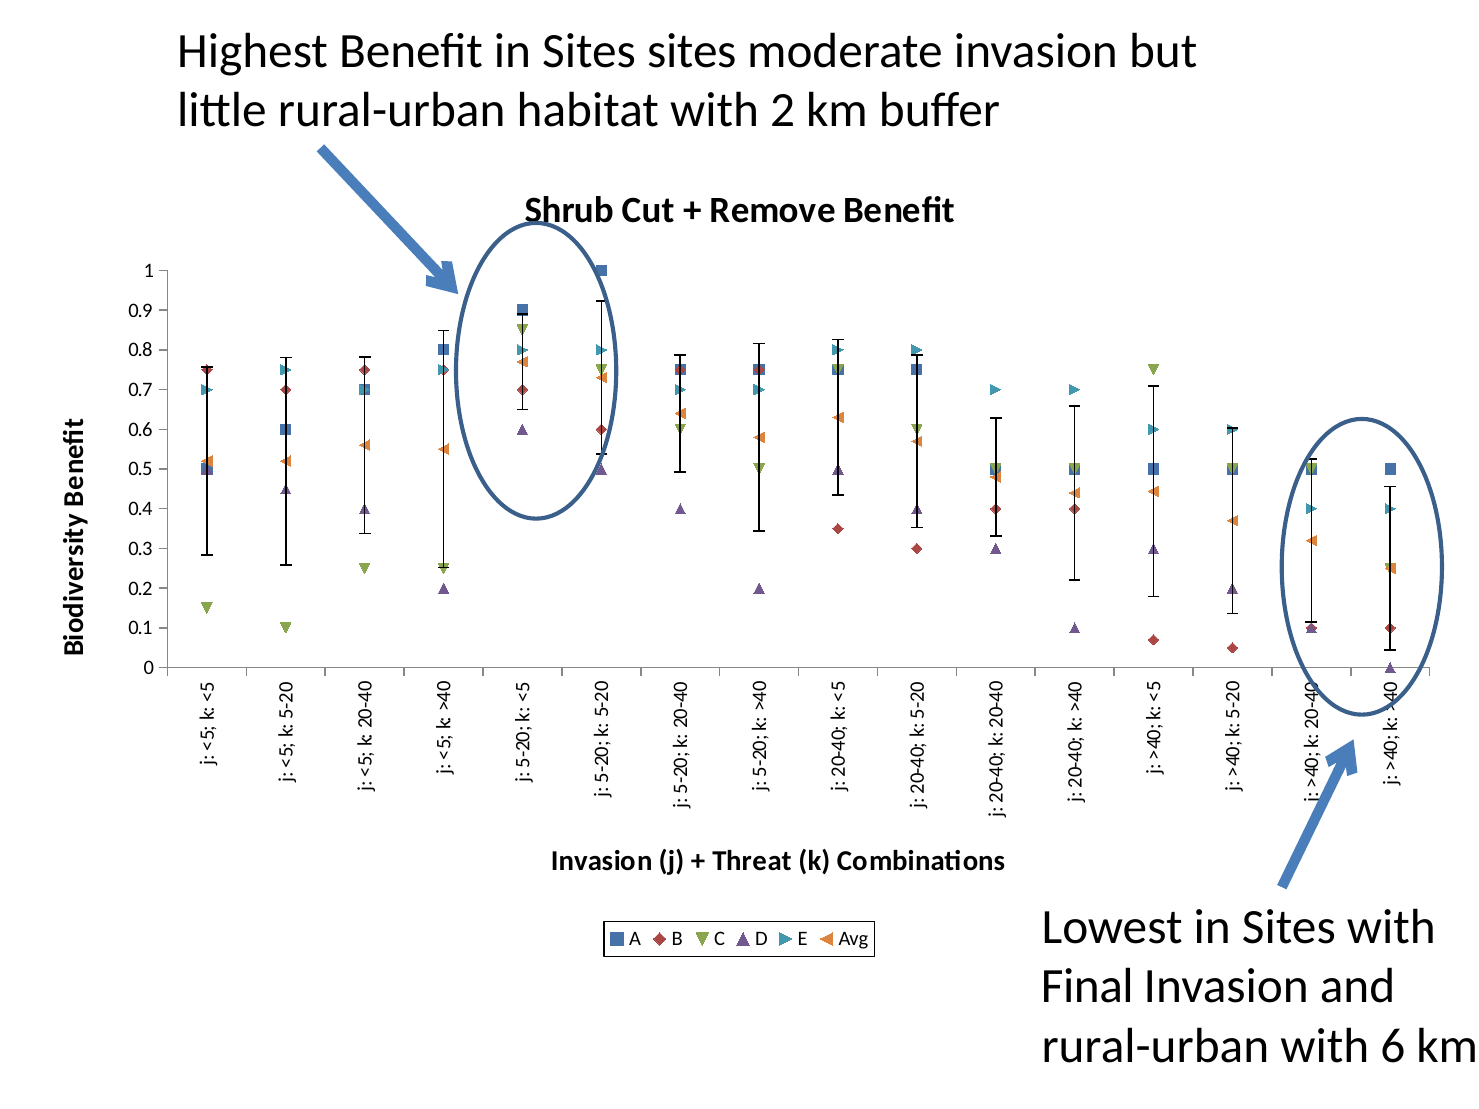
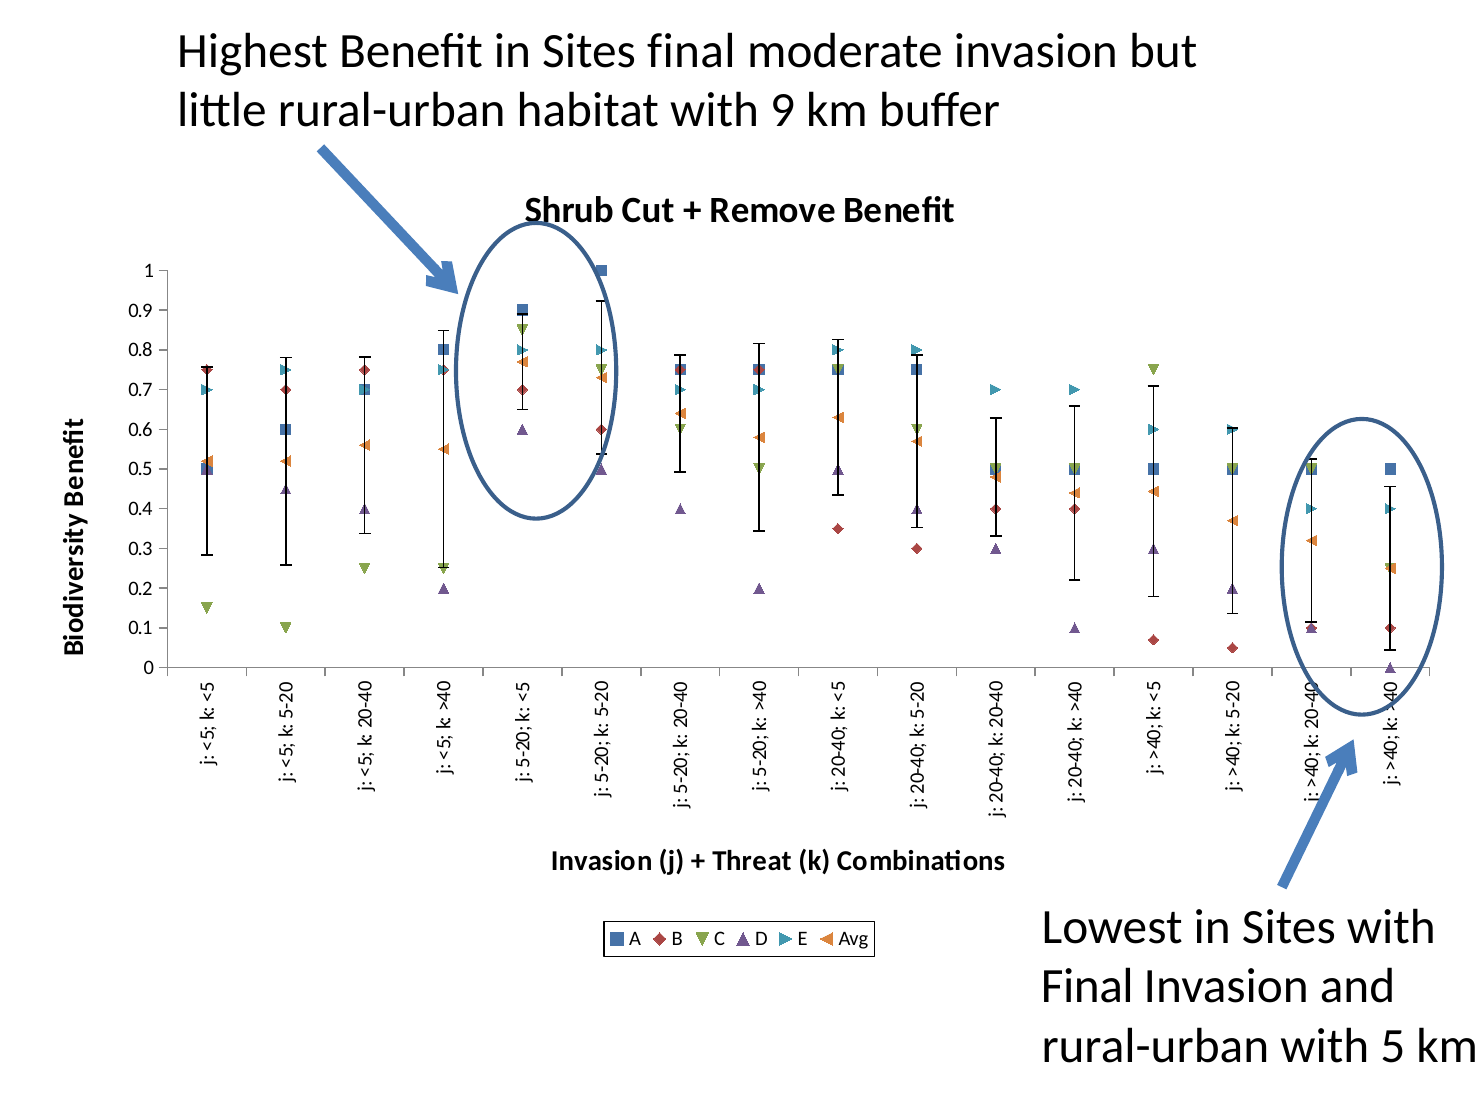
Sites sites: sites -> final (691, 51)
with 2: 2 -> 9 (782, 110)
with 6: 6 -> 5 (1393, 1046)
